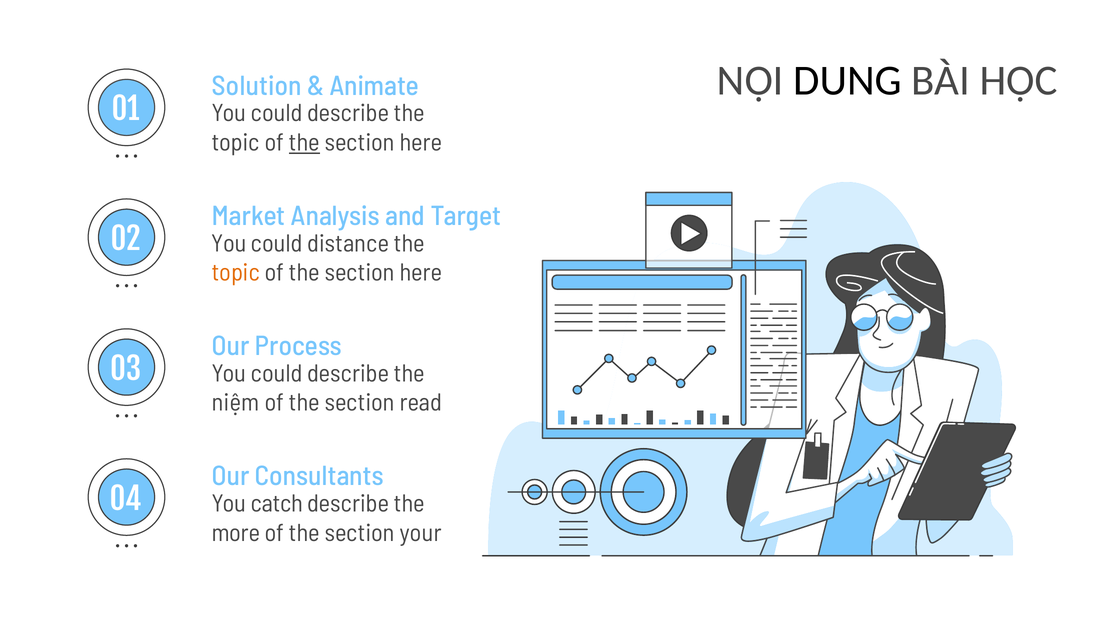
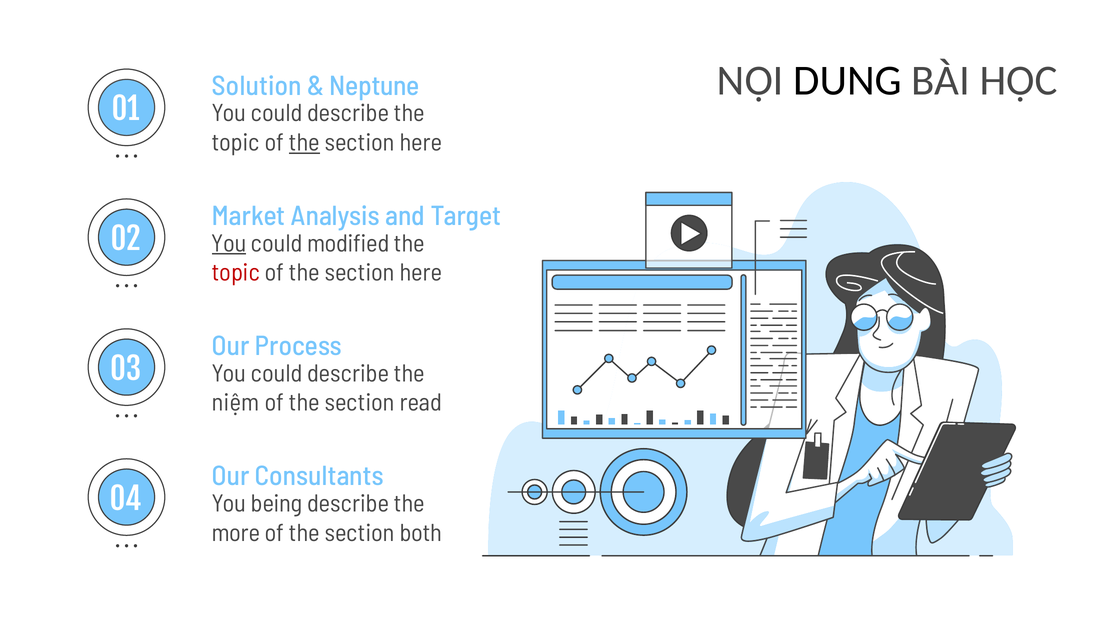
Animate: Animate -> Neptune (374, 86)
You underline: none -> present (229, 244)
distance: distance -> modified (348, 244)
topic colour: orange -> red (236, 273)
catch: catch -> being (277, 504)
your: your -> both (421, 533)
